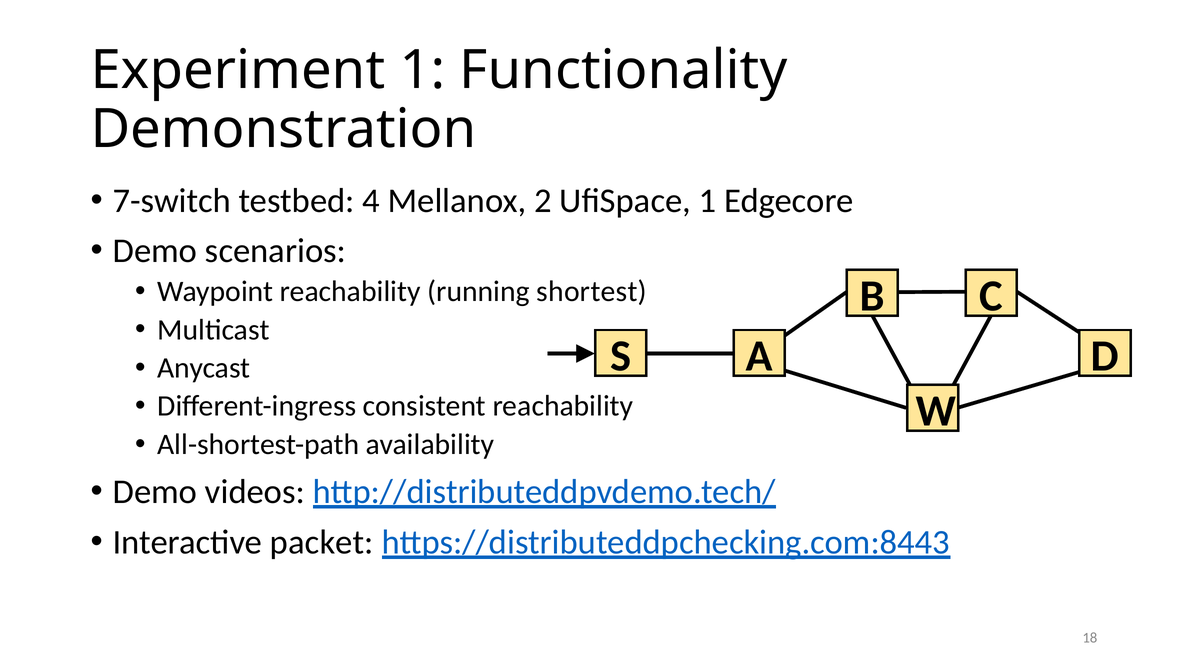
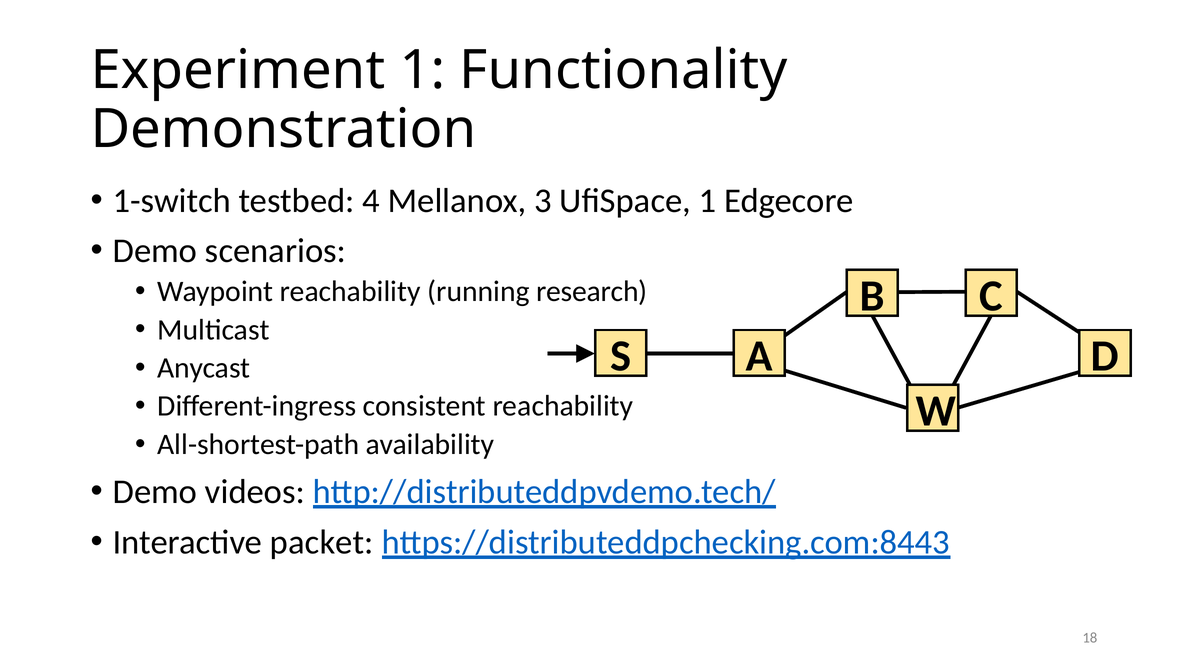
7-switch: 7-switch -> 1-switch (172, 201)
2: 2 -> 3 (543, 201)
shortest: shortest -> research (592, 292)
